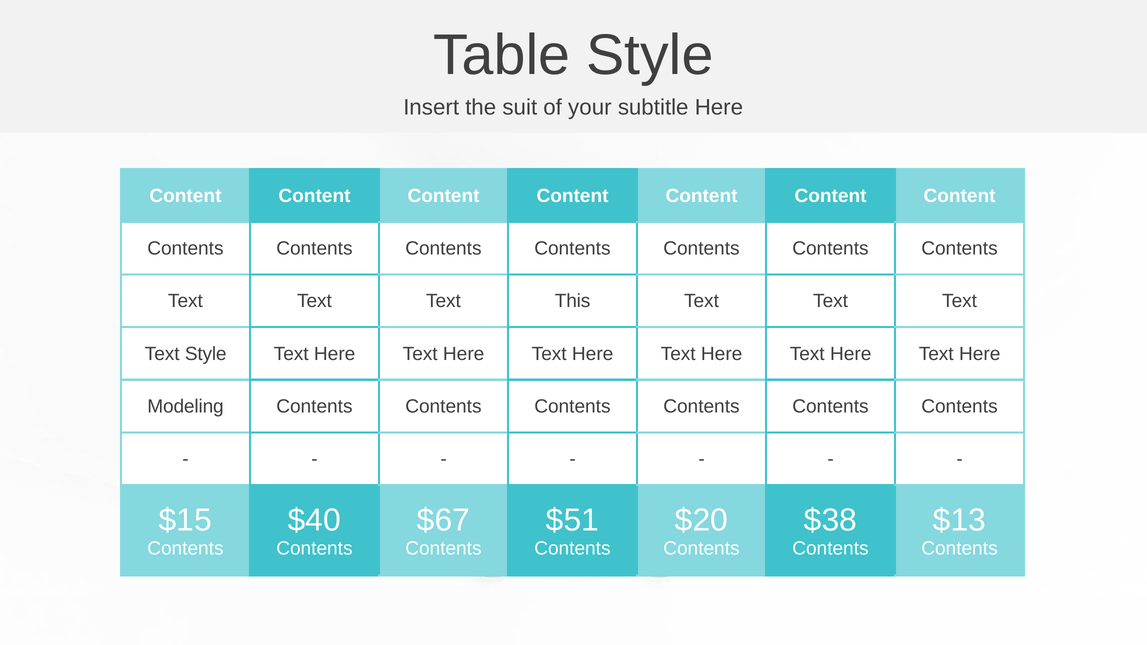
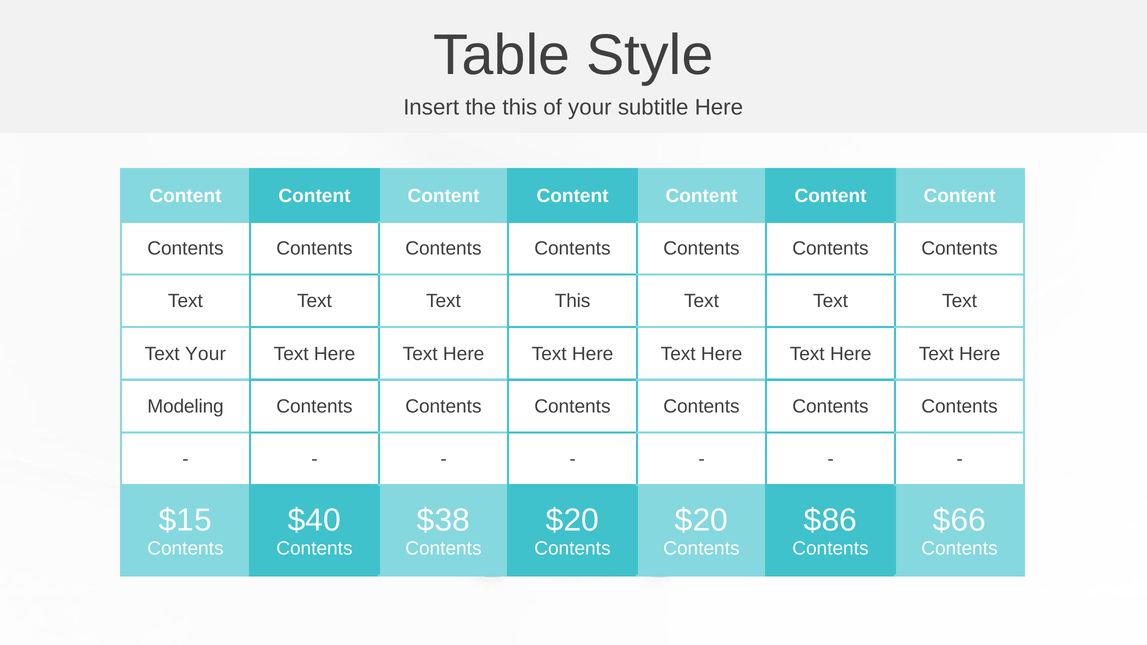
the suit: suit -> this (520, 107)
Text Style: Style -> Your (206, 354)
$67: $67 -> $38 (443, 520)
$51: $51 -> $20 (573, 520)
$38: $38 -> $86 (831, 520)
$13: $13 -> $66 (960, 520)
